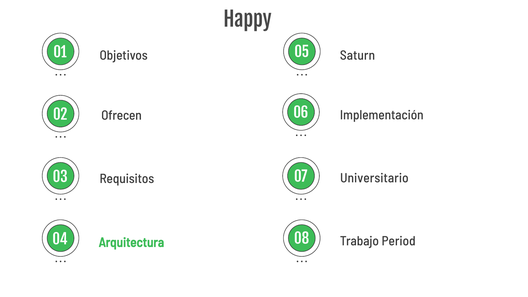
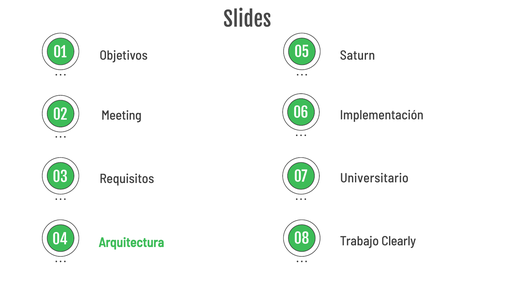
Happy: Happy -> Slides (247, 20)
Ofrecen: Ofrecen -> Meeting (121, 115)
Period: Period -> Clearly (399, 241)
